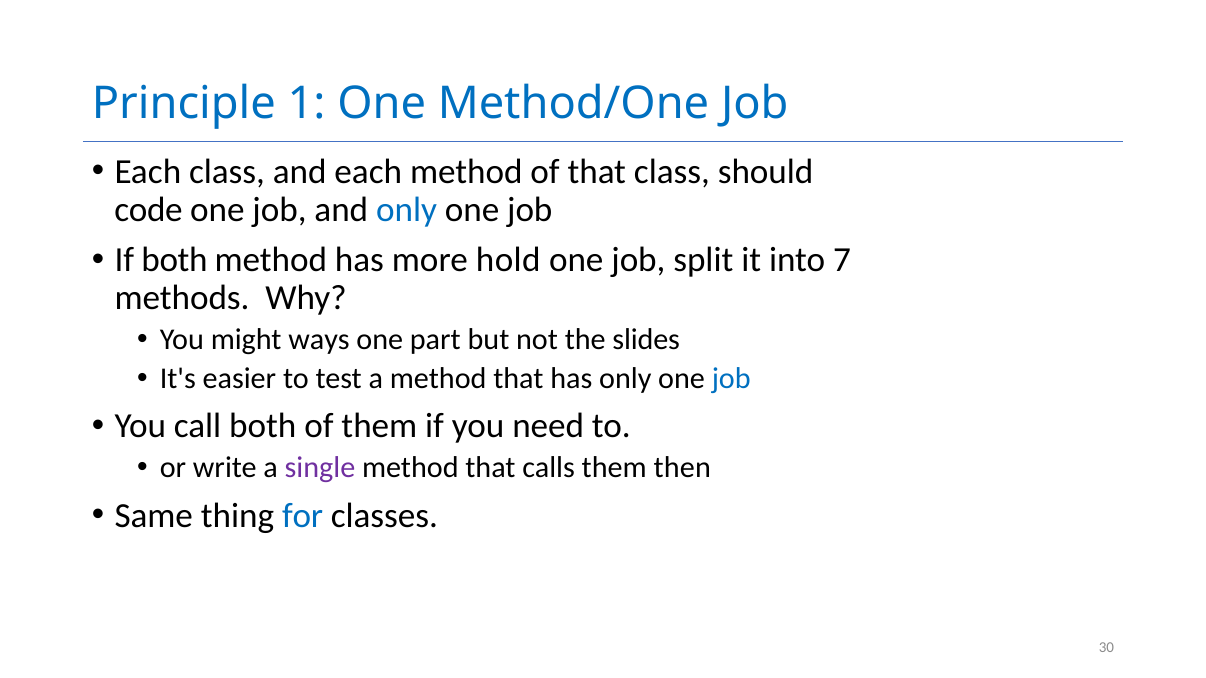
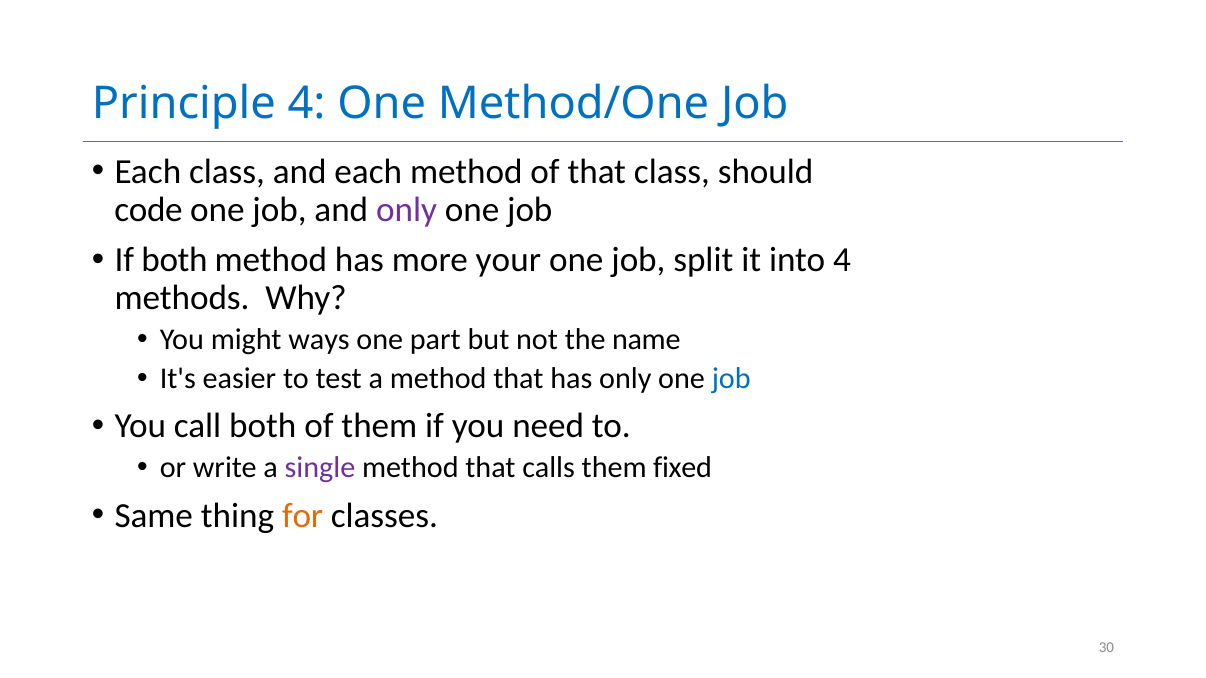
Principle 1: 1 -> 4 (307, 104)
only colour: blue -> purple (407, 210)
hold: hold -> your (508, 260)
into 7: 7 -> 4 (842, 260)
slides: slides -> name (646, 340)
then: then -> fixed (683, 468)
for colour: blue -> orange (303, 516)
